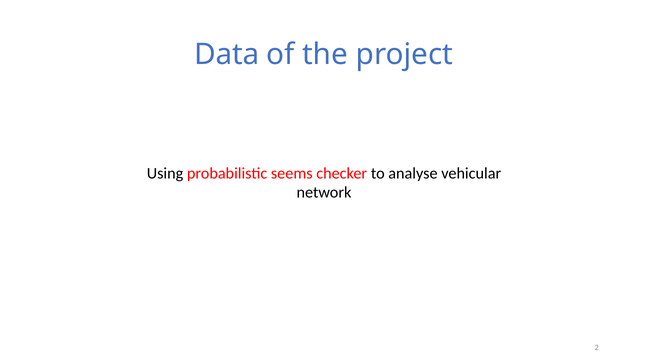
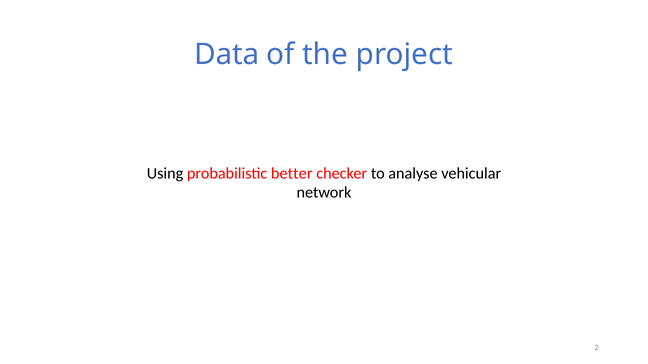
seems: seems -> better (292, 173)
